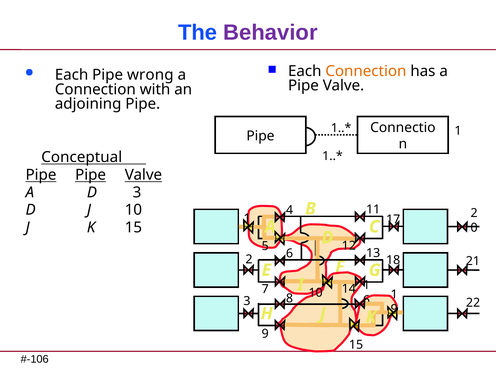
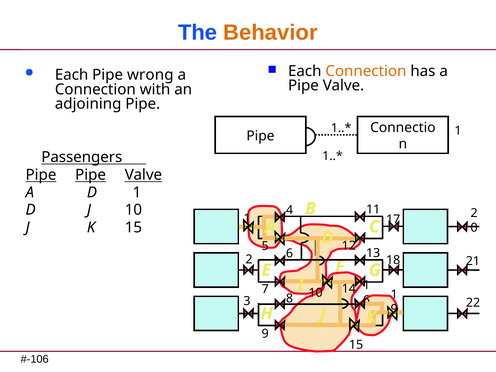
Behavior colour: purple -> orange (271, 33)
Conceptual: Conceptual -> Passengers (82, 157)
D 3: 3 -> 1 (137, 192)
